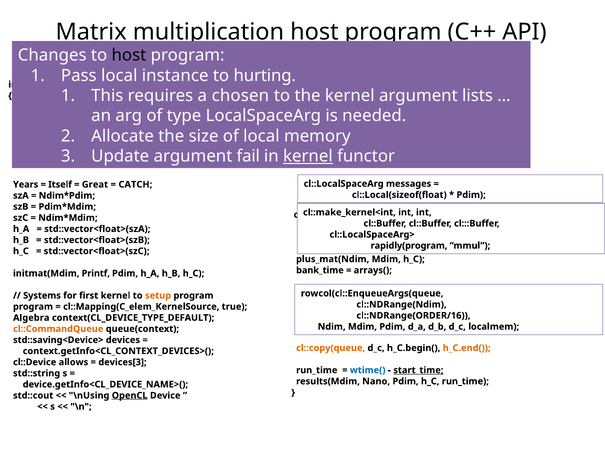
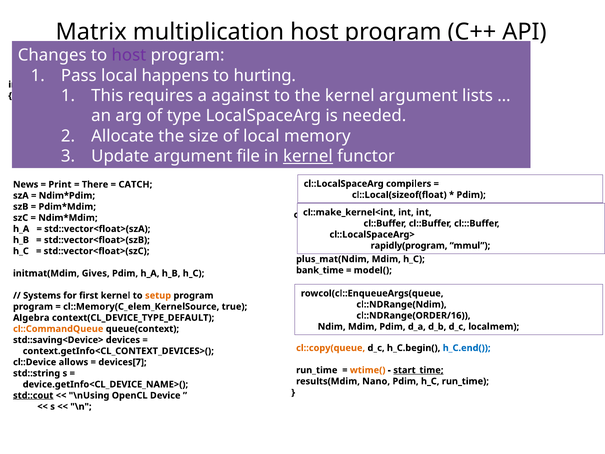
host colour: black -> purple (129, 55)
instance: instance -> happens (175, 75)
chosen: chosen -> against (240, 96)
fail: fail -> file (248, 156)
messages: messages -> compilers (409, 184)
Years: Years -> News (26, 184)
Itself: Itself -> Print (60, 184)
Great: Great -> There (95, 184)
arrays(: arrays( -> model( (373, 270)
Printf: Printf -> Gives (96, 273)
cl::Mapping(C_elem_KernelSource: cl::Mapping(C_elem_KernelSource -> cl::Memory(C_elem_KernelSource (141, 306)
h_C.end( colour: orange -> blue (467, 348)
devices[3: devices[3 -> devices[7 (122, 362)
wtime( colour: blue -> orange (368, 370)
std::cout underline: none -> present (33, 395)
OpenCL underline: present -> none (130, 395)
